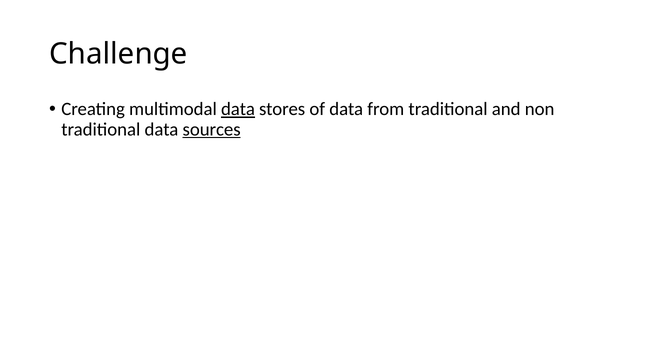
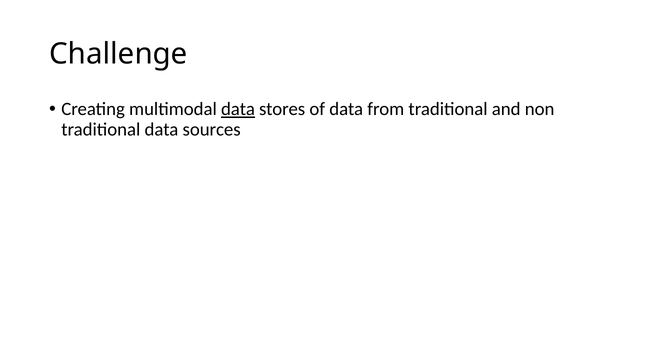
sources underline: present -> none (212, 129)
